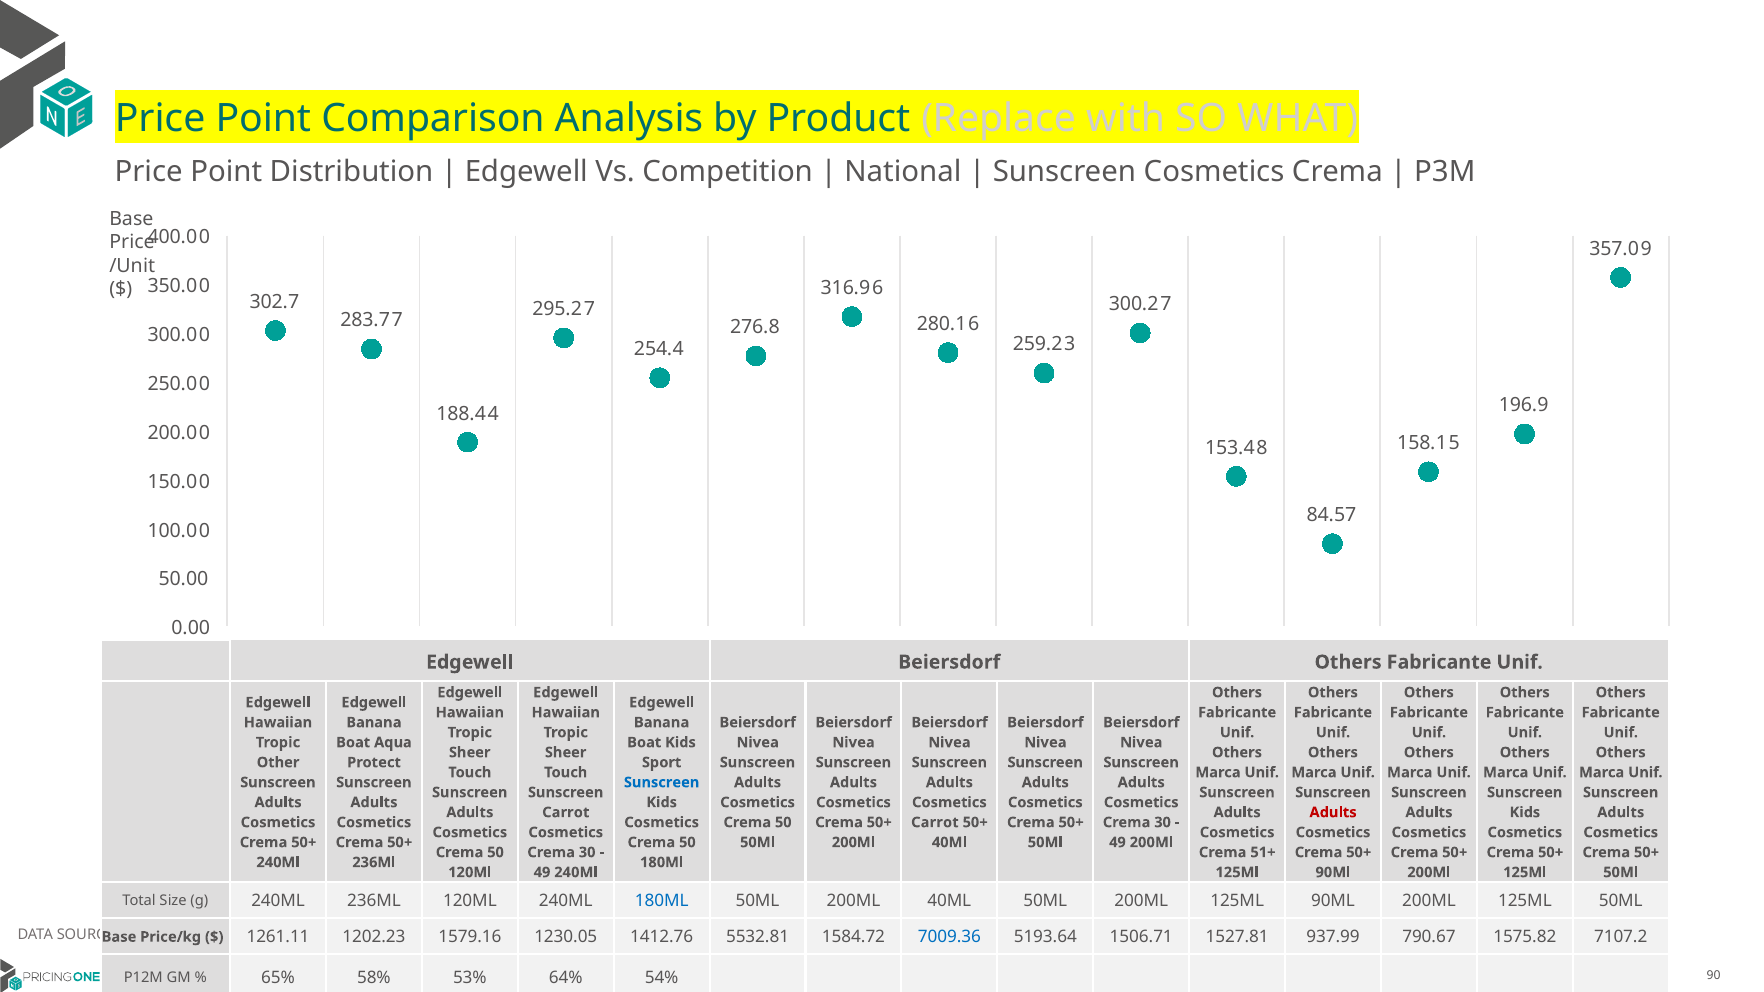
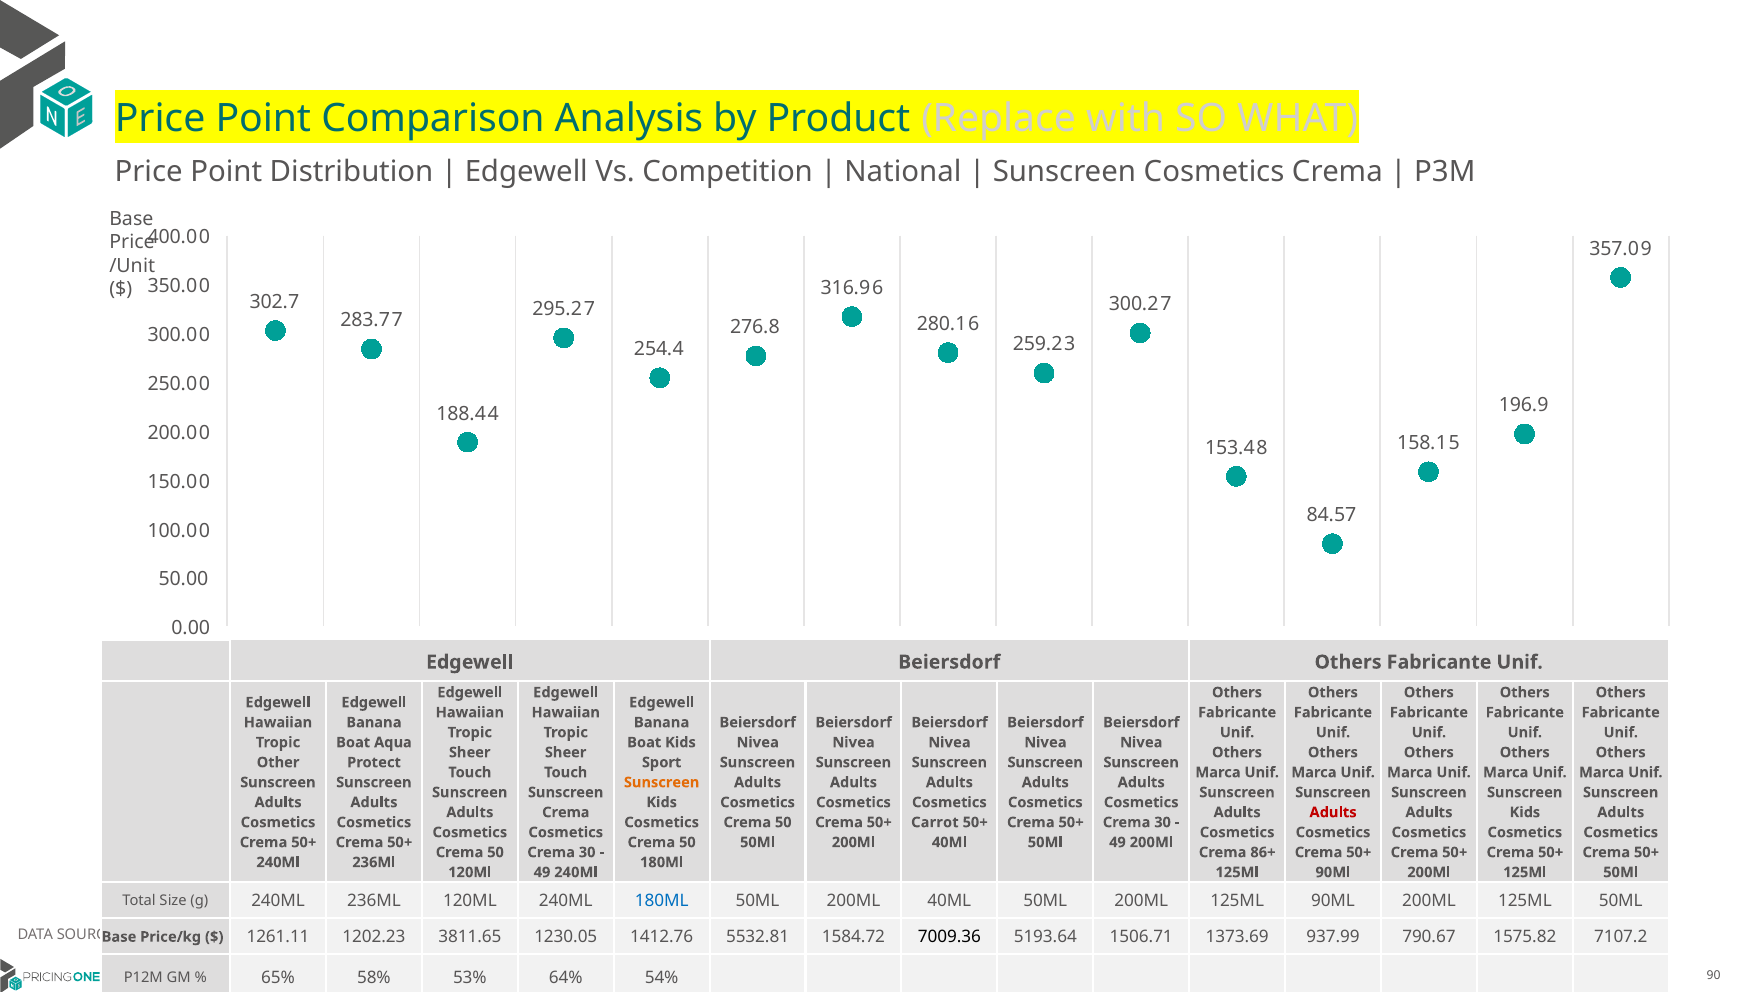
Sunscreen colour: blue -> orange (662, 783)
Carrot: Carrot -> Crema (566, 813)
51+: 51+ -> 86+ (1263, 853)
1579.16: 1579.16 -> 3811.65 (470, 937)
7009.36 colour: blue -> black (949, 937)
1527.81: 1527.81 -> 1373.69 (1237, 937)
